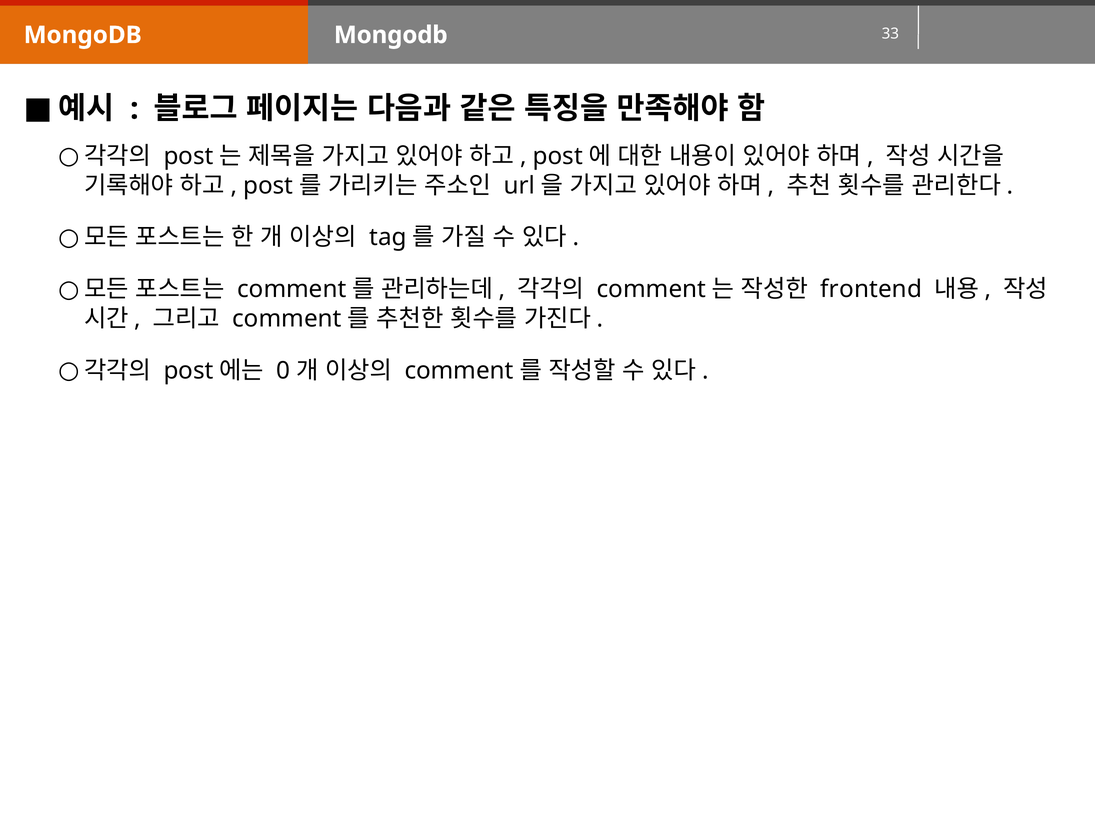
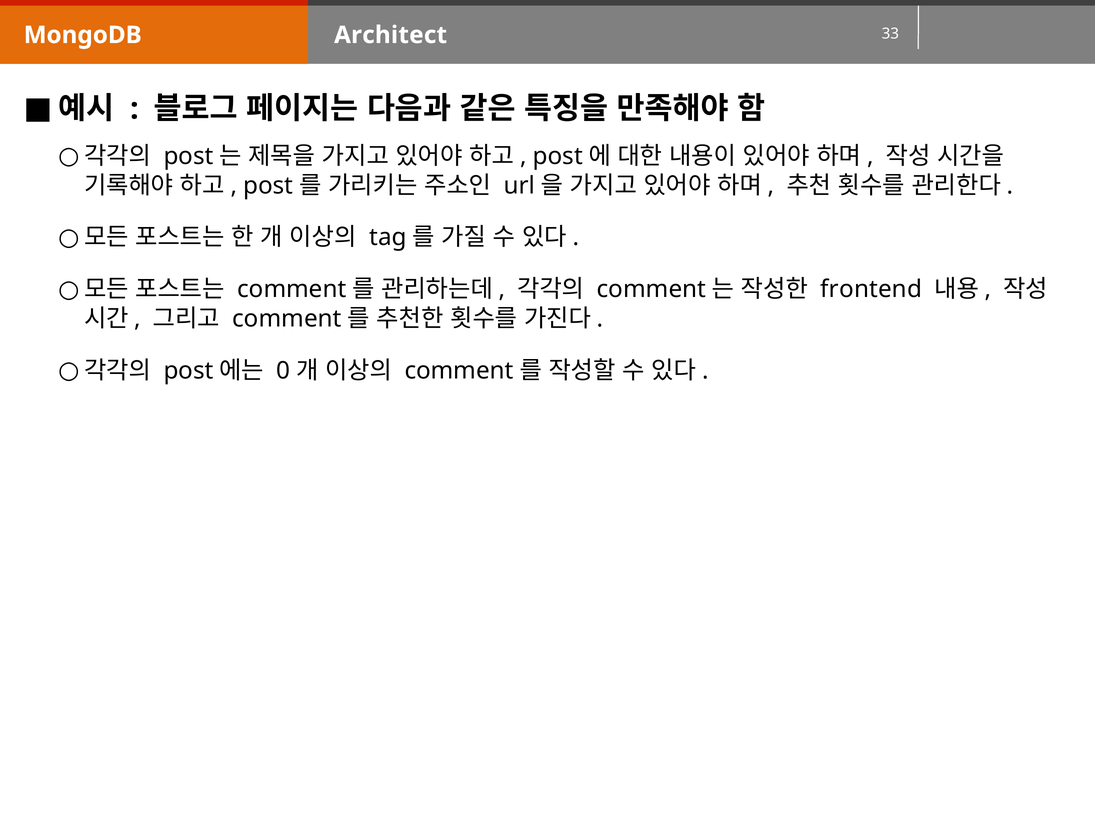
MongoDB Mongodb: Mongodb -> Architect (391, 35)
